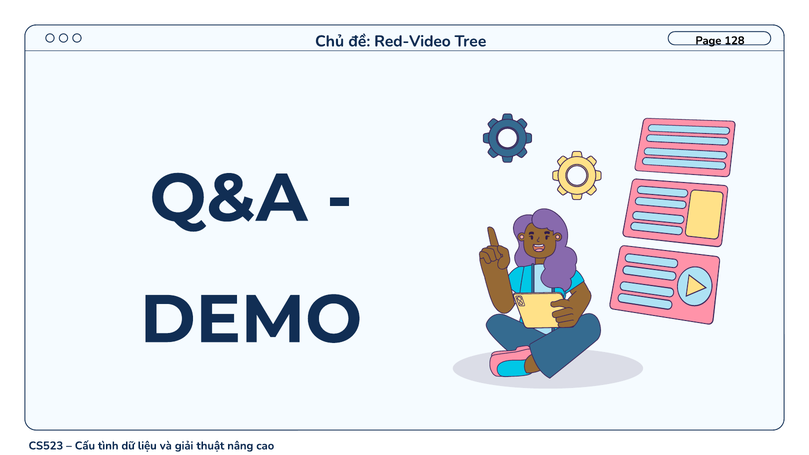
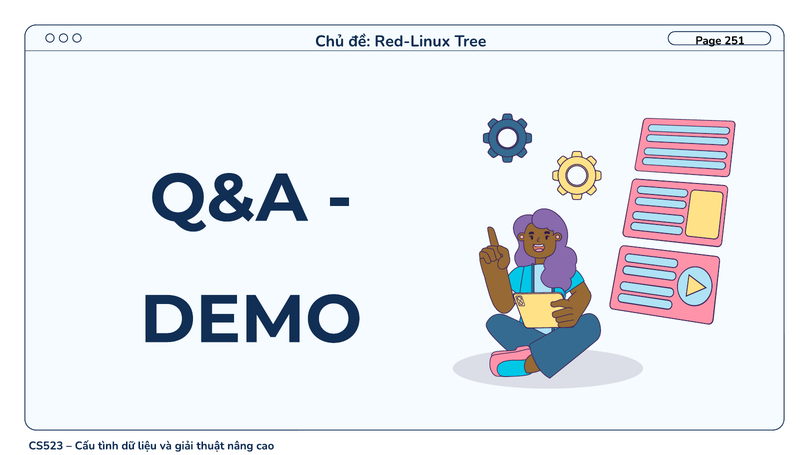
Red-Video: Red-Video -> Red-Linux (412, 41)
128: 128 -> 251 (734, 41)
